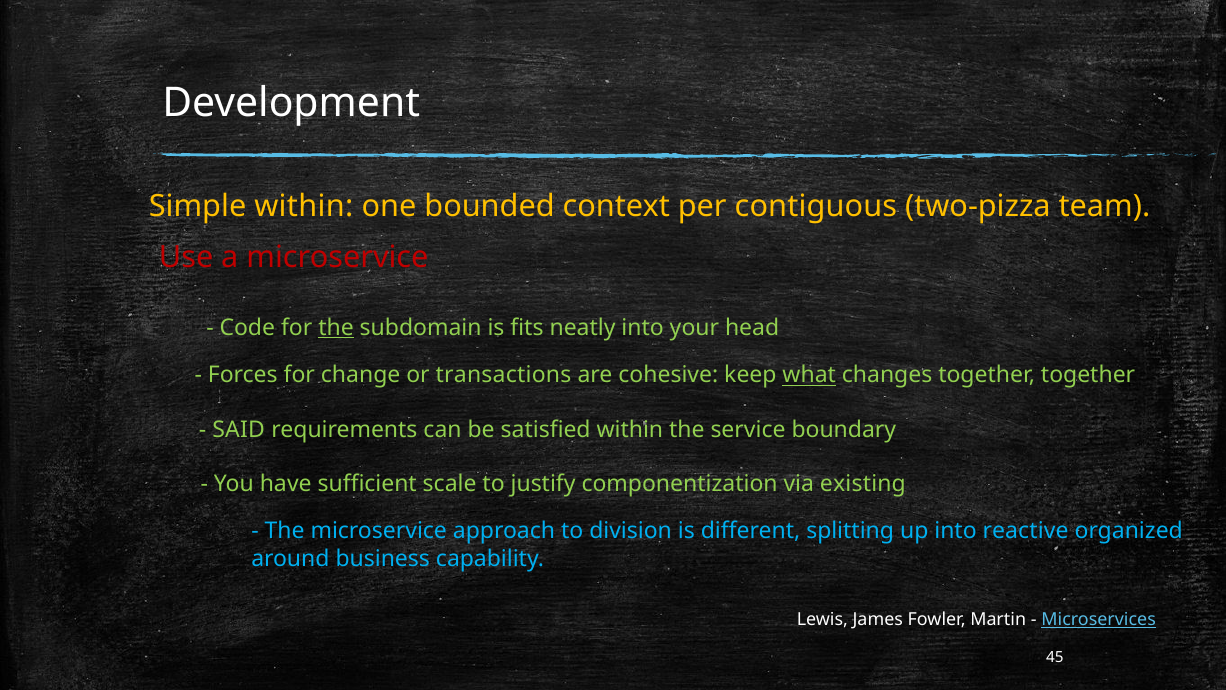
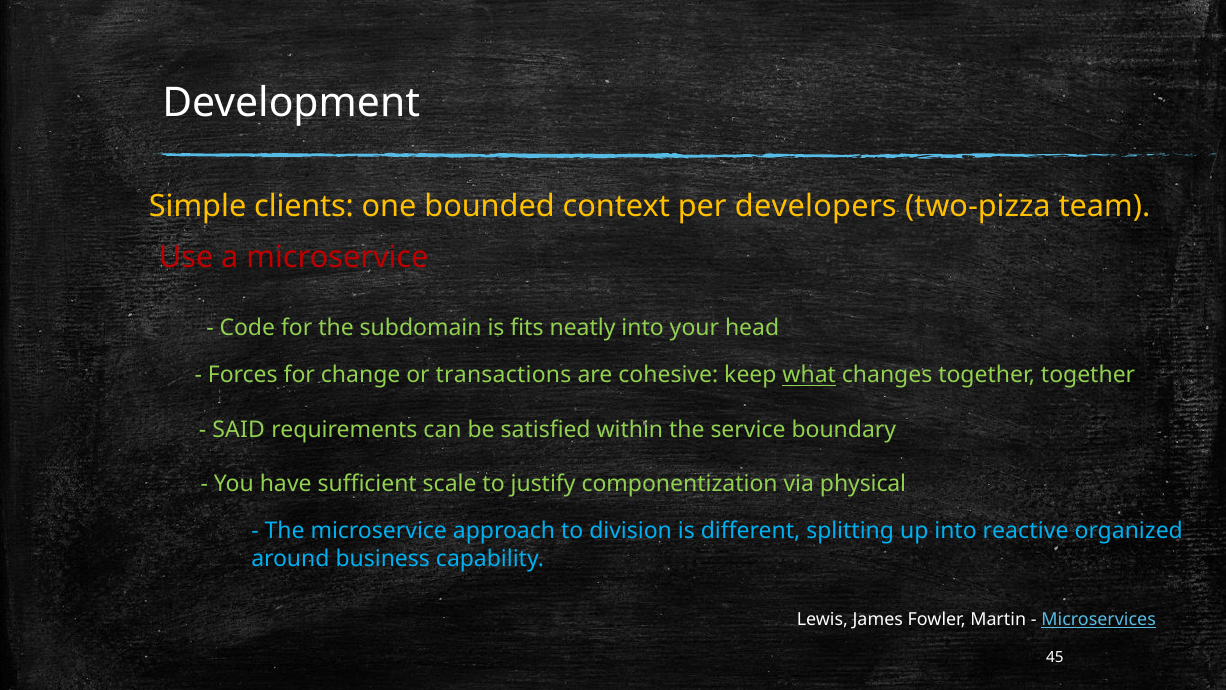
Simple within: within -> clients (304, 206)
contiguous: contiguous -> developers (816, 206)
the underline: present -> none (336, 327)
existing: existing -> physical (863, 483)
